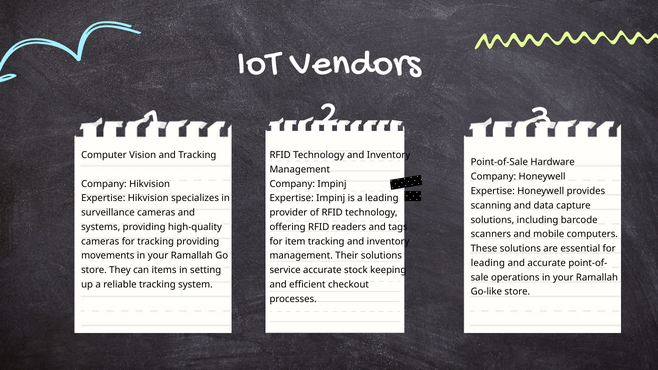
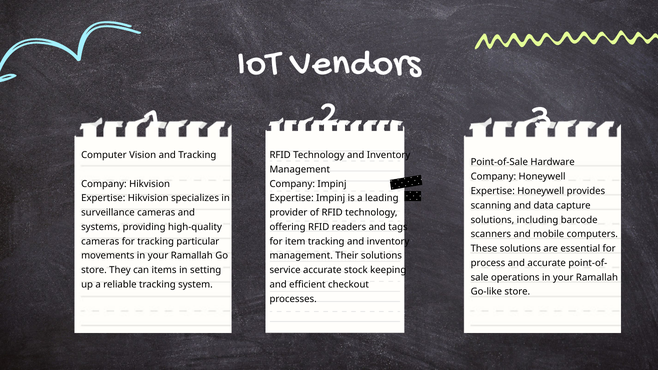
tracking providing: providing -> particular (198, 241)
leading: leading -> process (488, 263)
